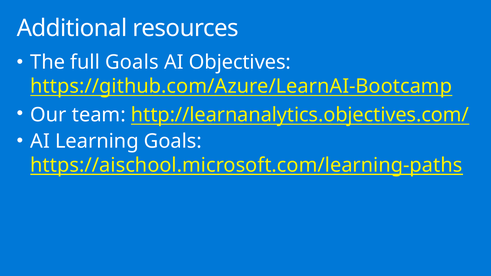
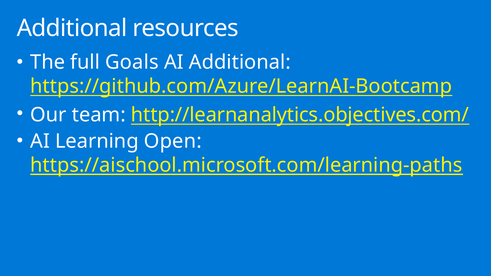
AI Objectives: Objectives -> Additional (240, 62)
Learning Goals: Goals -> Open (173, 141)
